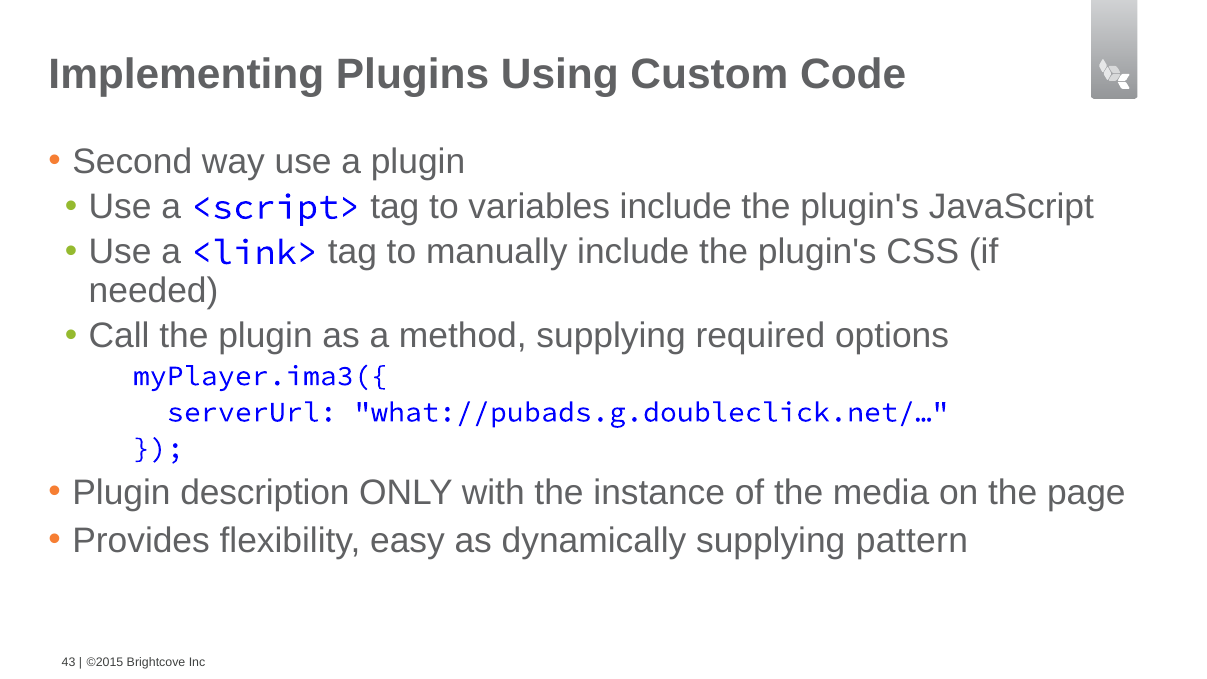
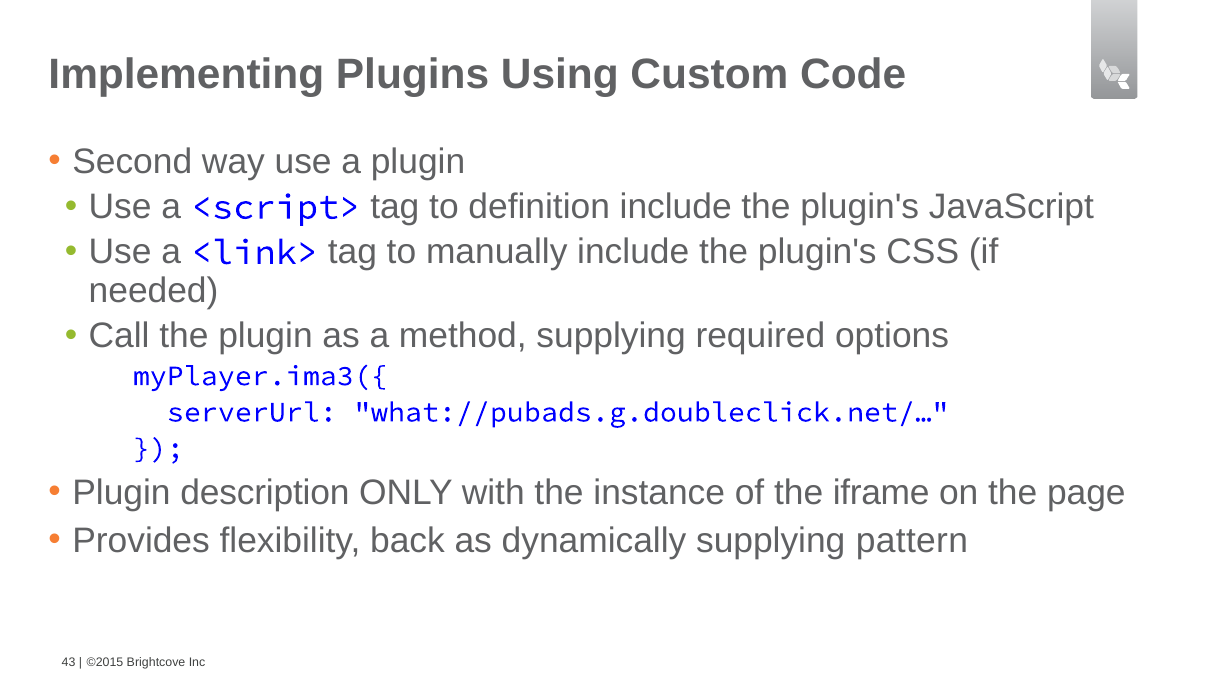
variables: variables -> definition (539, 207)
media: media -> iframe (881, 493)
easy: easy -> back (407, 541)
